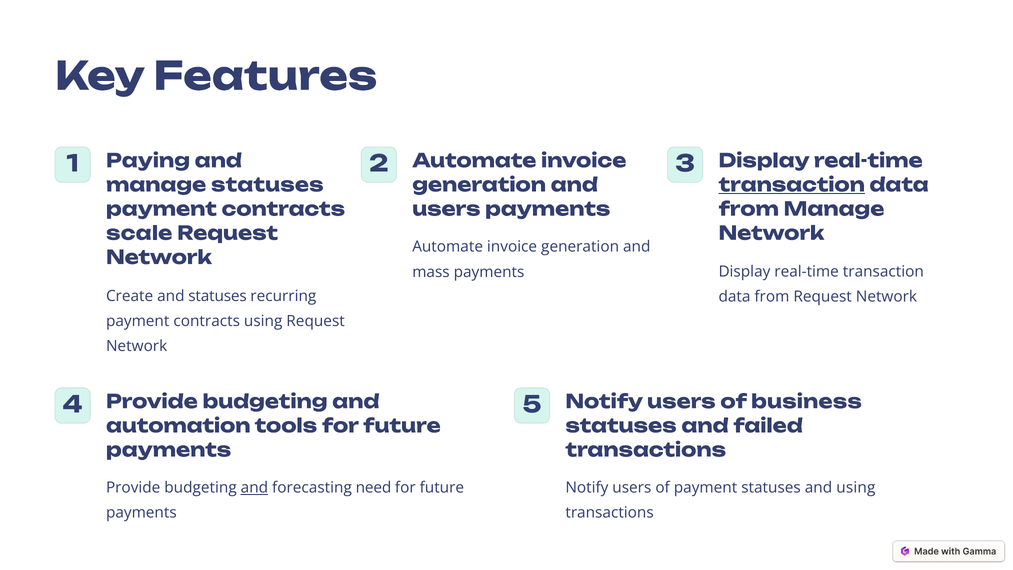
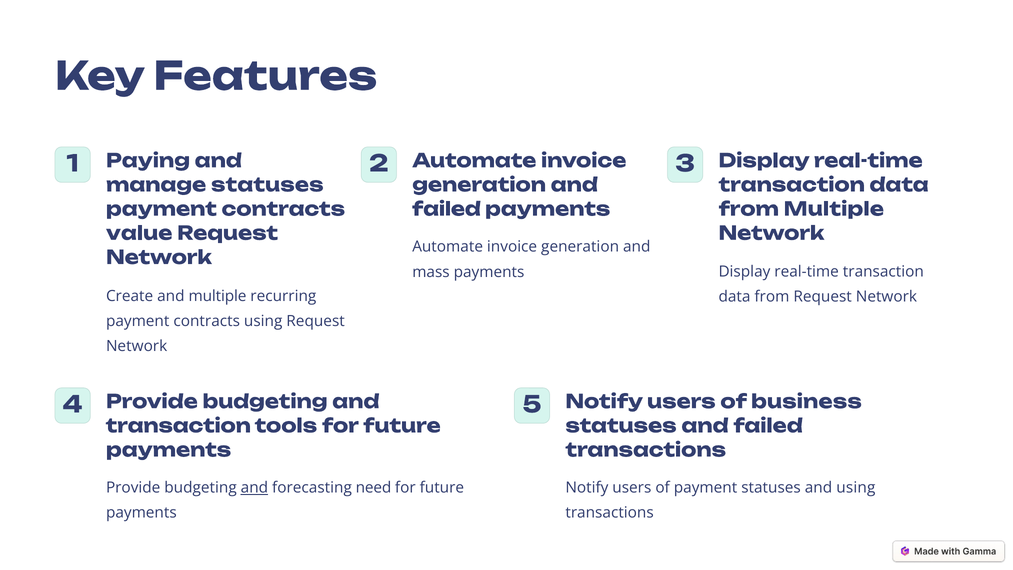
transaction underline: present -> none (792, 185)
users: users -> failed (446, 209)
from Manage: Manage -> Multiple (834, 209)
scale: scale -> value (139, 233)
and statuses: statuses -> multiple (218, 296)
automation: automation -> transaction (178, 426)
